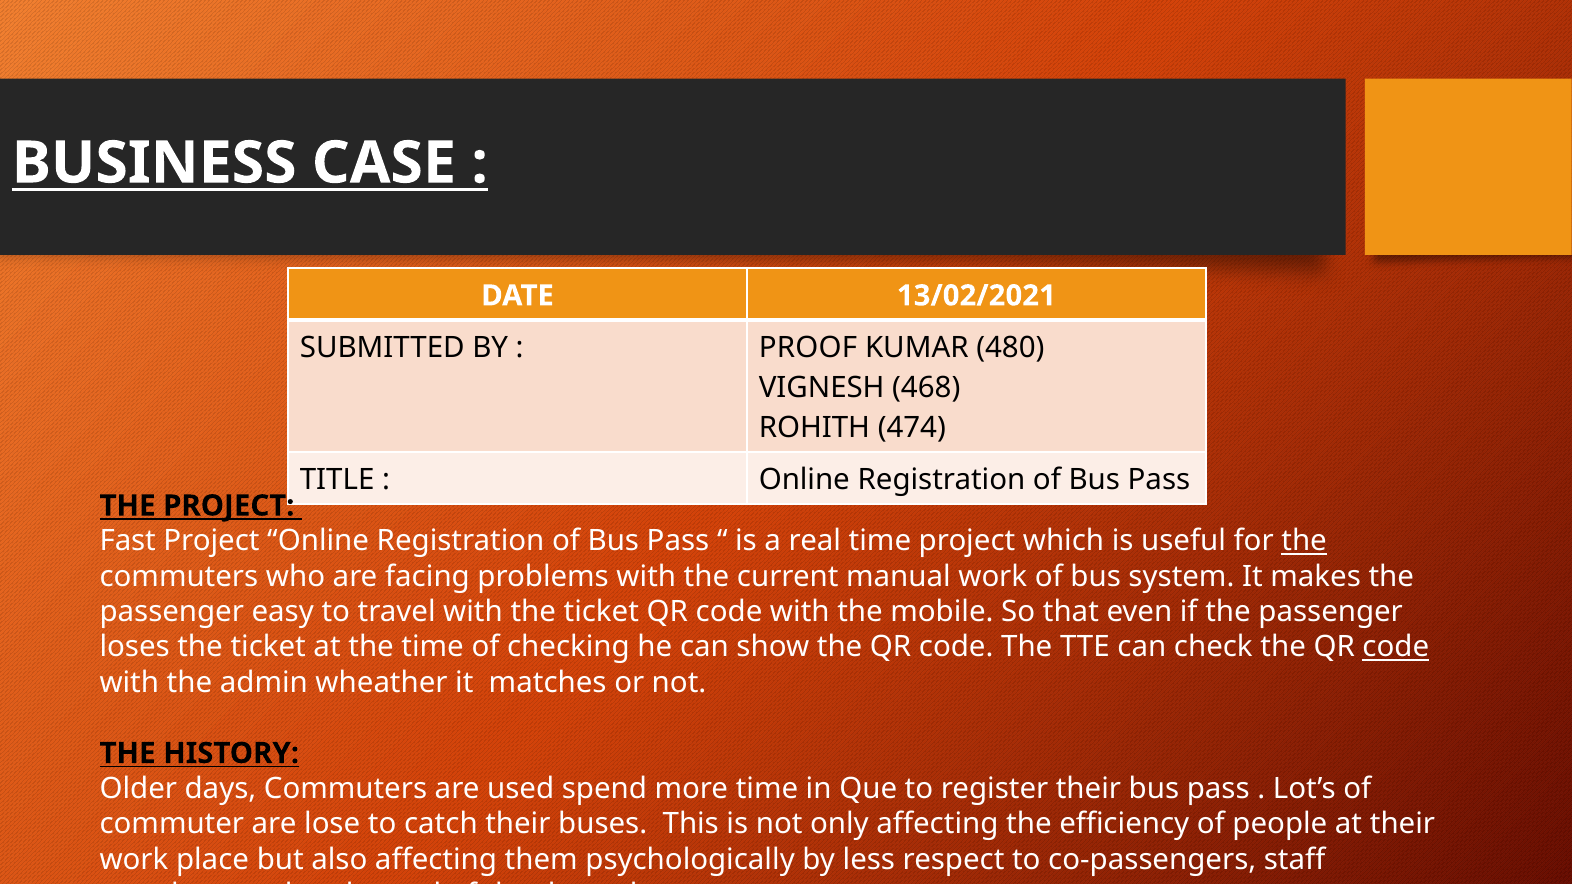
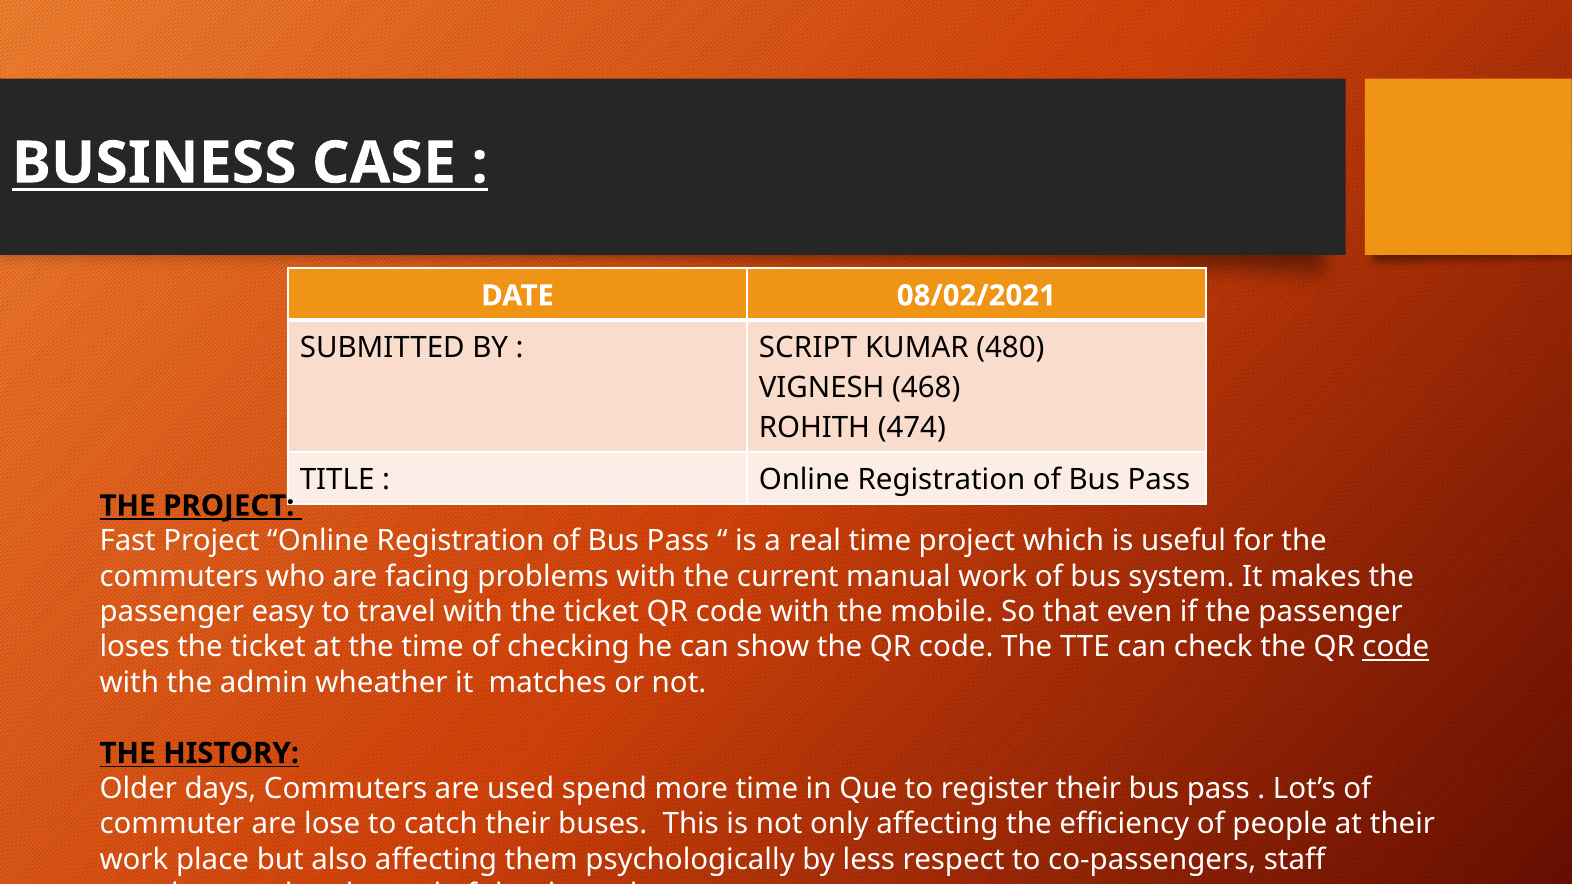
13/02/2021: 13/02/2021 -> 08/02/2021 (976, 296)
PROOF: PROOF -> SCRIPT (808, 348)
the underline: present -> none (1304, 541)
